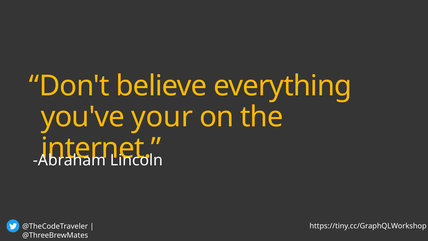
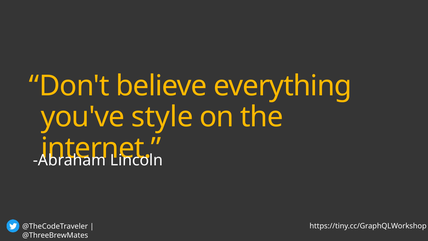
your: your -> style (162, 117)
